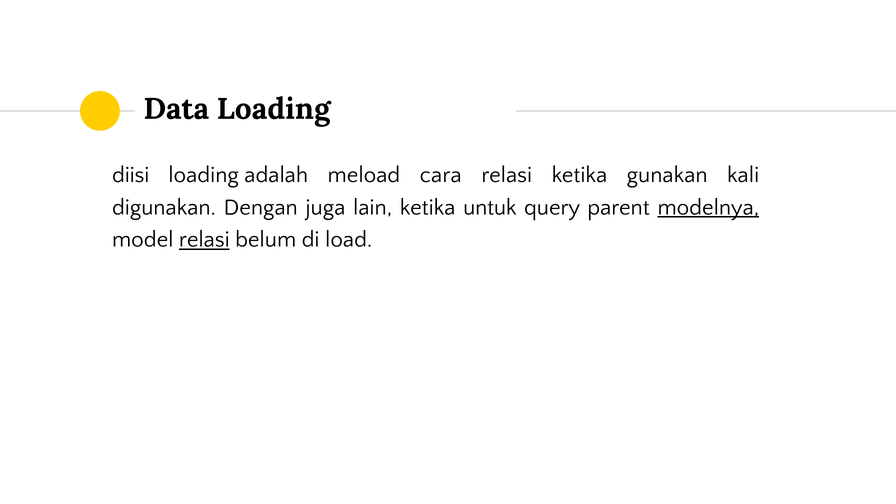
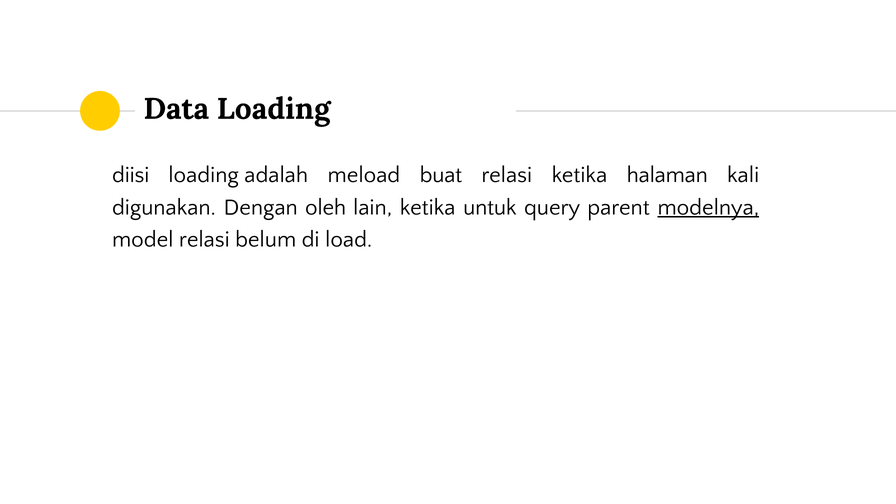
cara: cara -> buat (441, 175)
gunakan: gunakan -> halaman (667, 175)
juga: juga -> oleh (326, 207)
relasi underline: present -> none (204, 240)
